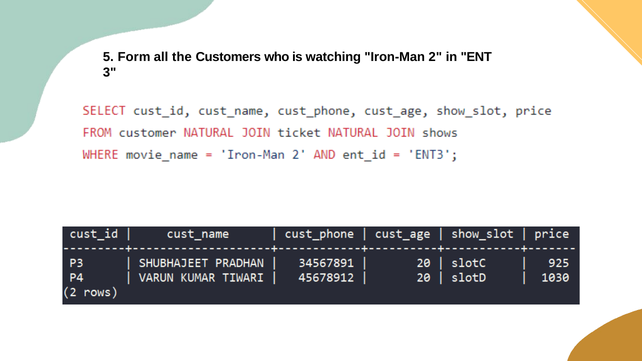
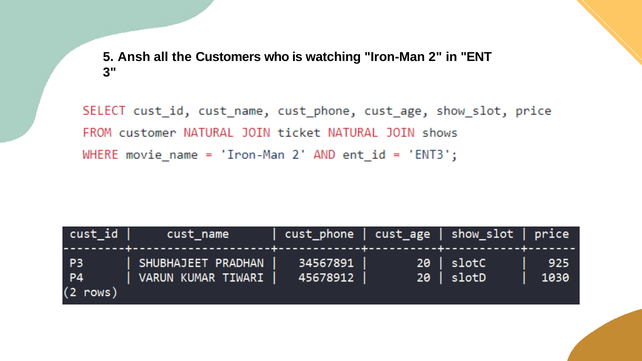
Form: Form -> Ansh (134, 57)
